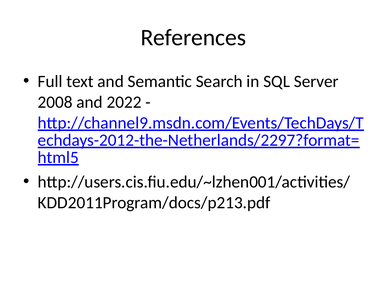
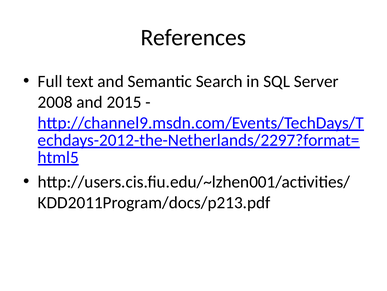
2022: 2022 -> 2015 (124, 102)
